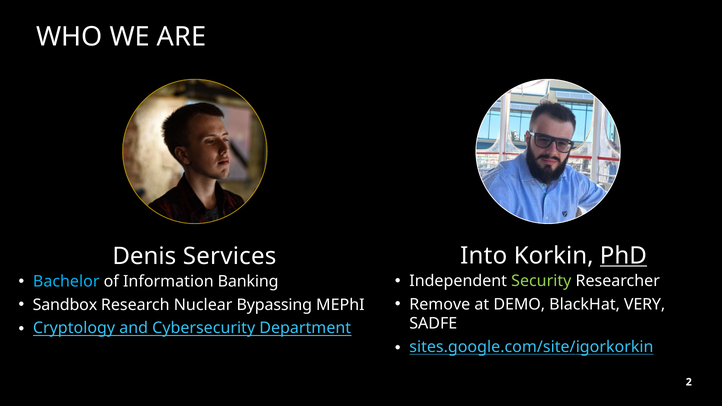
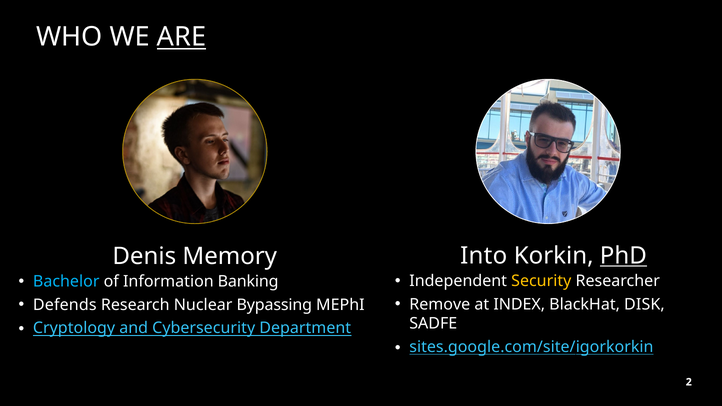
ARE underline: none -> present (181, 37)
Services: Services -> Memory (230, 256)
Security colour: light green -> yellow (541, 281)
DEMO: DEMO -> INDEX (519, 305)
VERY: VERY -> DISK (644, 305)
Sandbox: Sandbox -> Defends (65, 305)
